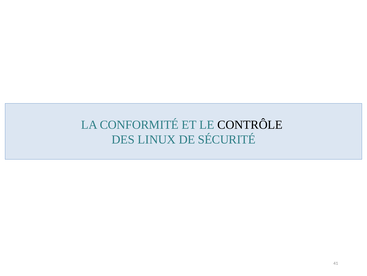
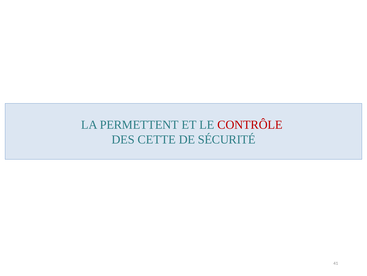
CONFORMITÉ: CONFORMITÉ -> PERMETTENT (139, 125)
CONTRÔLE colour: black -> red (250, 125)
LINUX: LINUX -> CETTE (157, 139)
